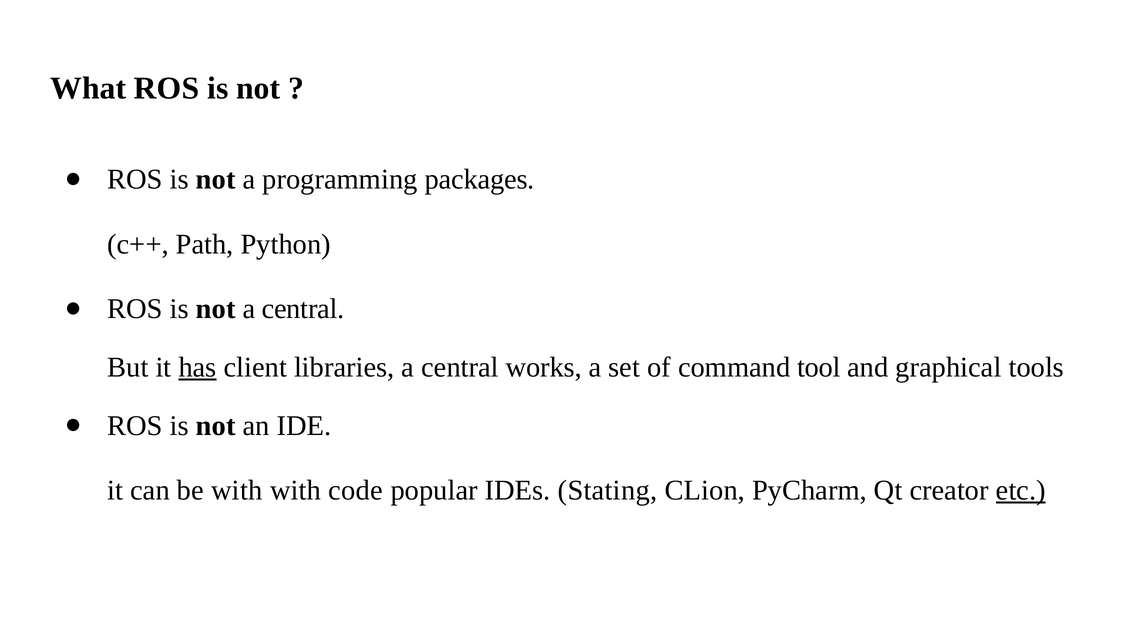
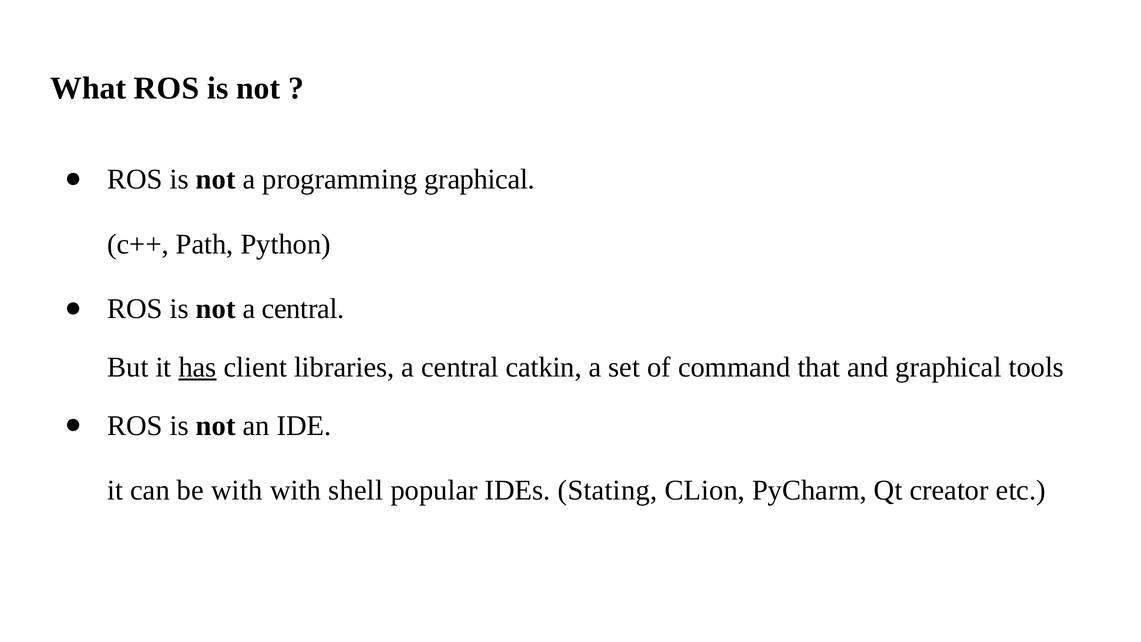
programming packages: packages -> graphical (480, 179)
works: works -> catkin (544, 367)
tool: tool -> that (819, 367)
code: code -> shell (356, 490)
etc underline: present -> none (1021, 490)
